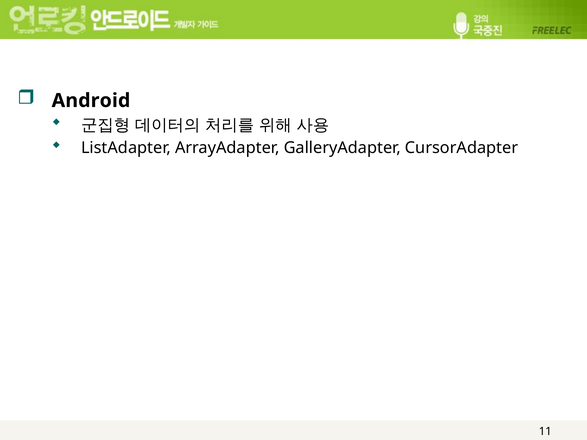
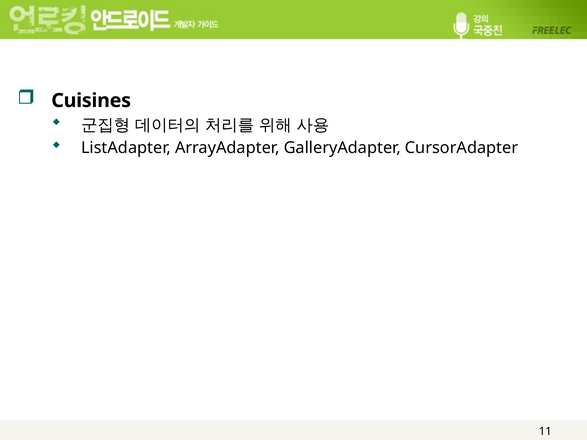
Android: Android -> Cuisines (91, 101)
